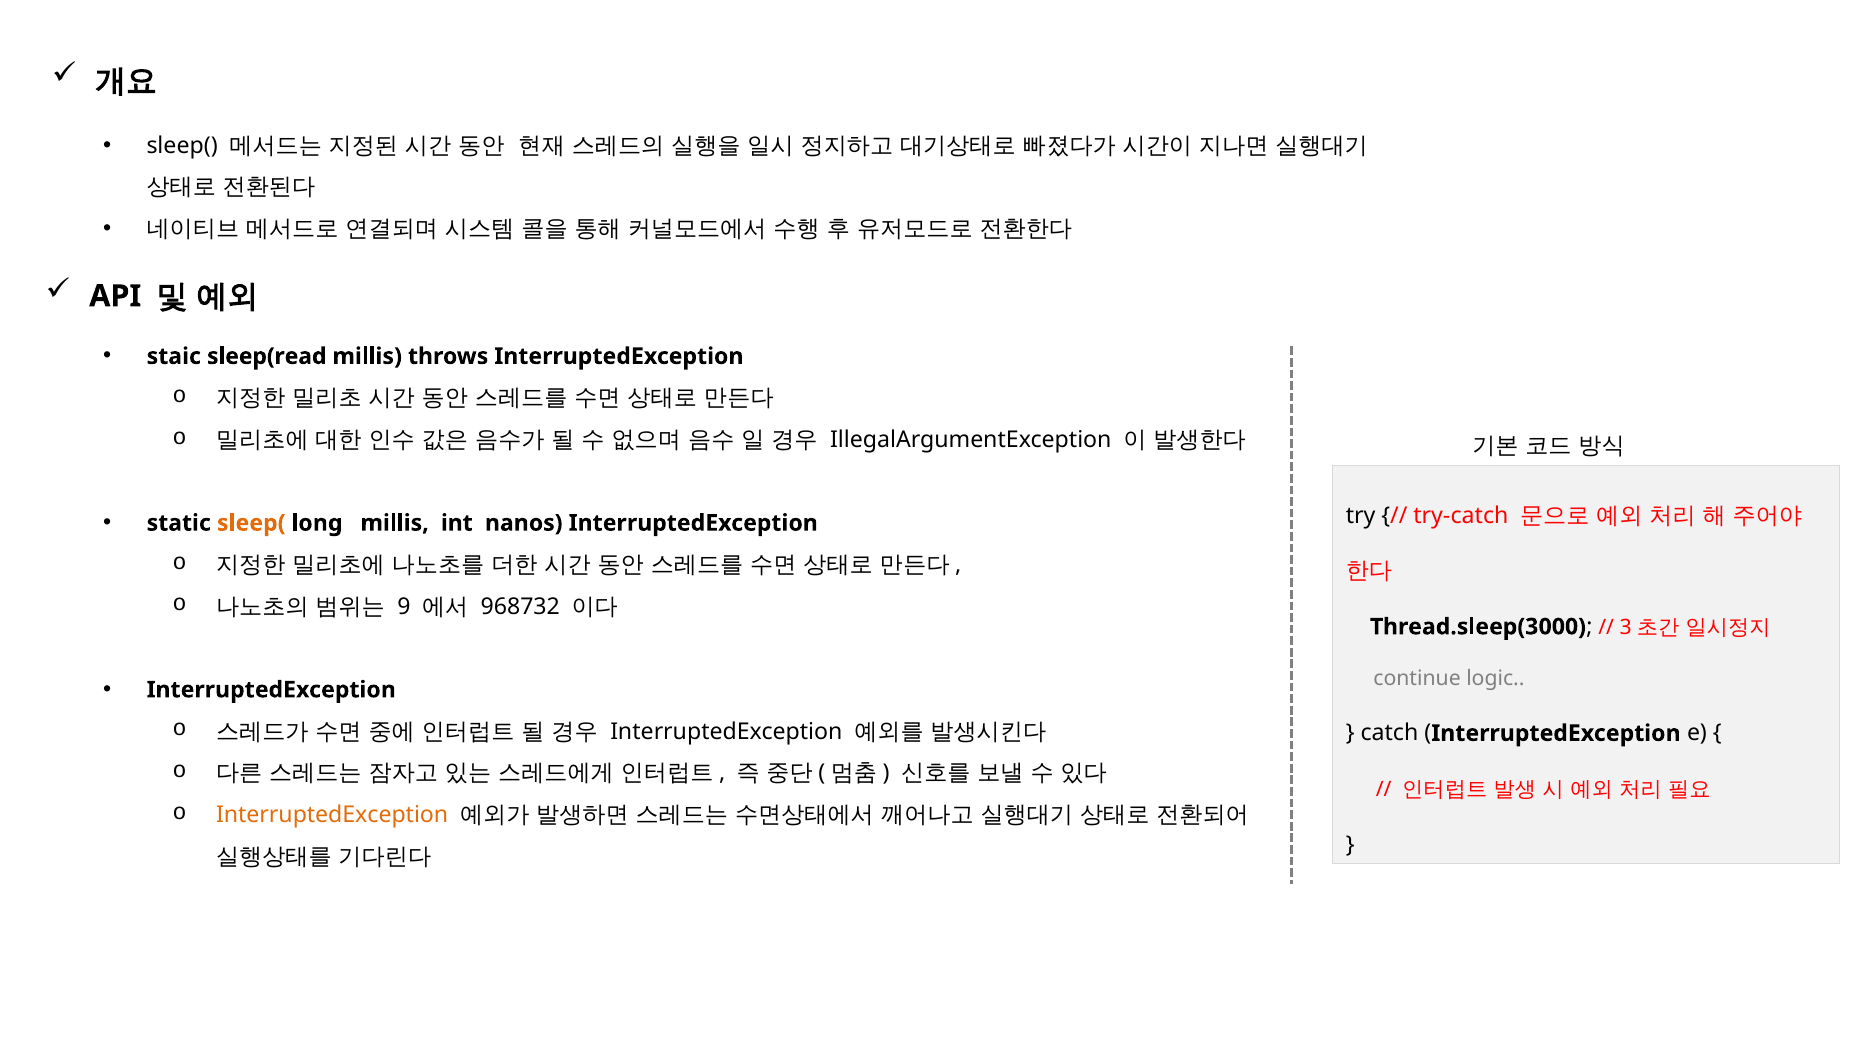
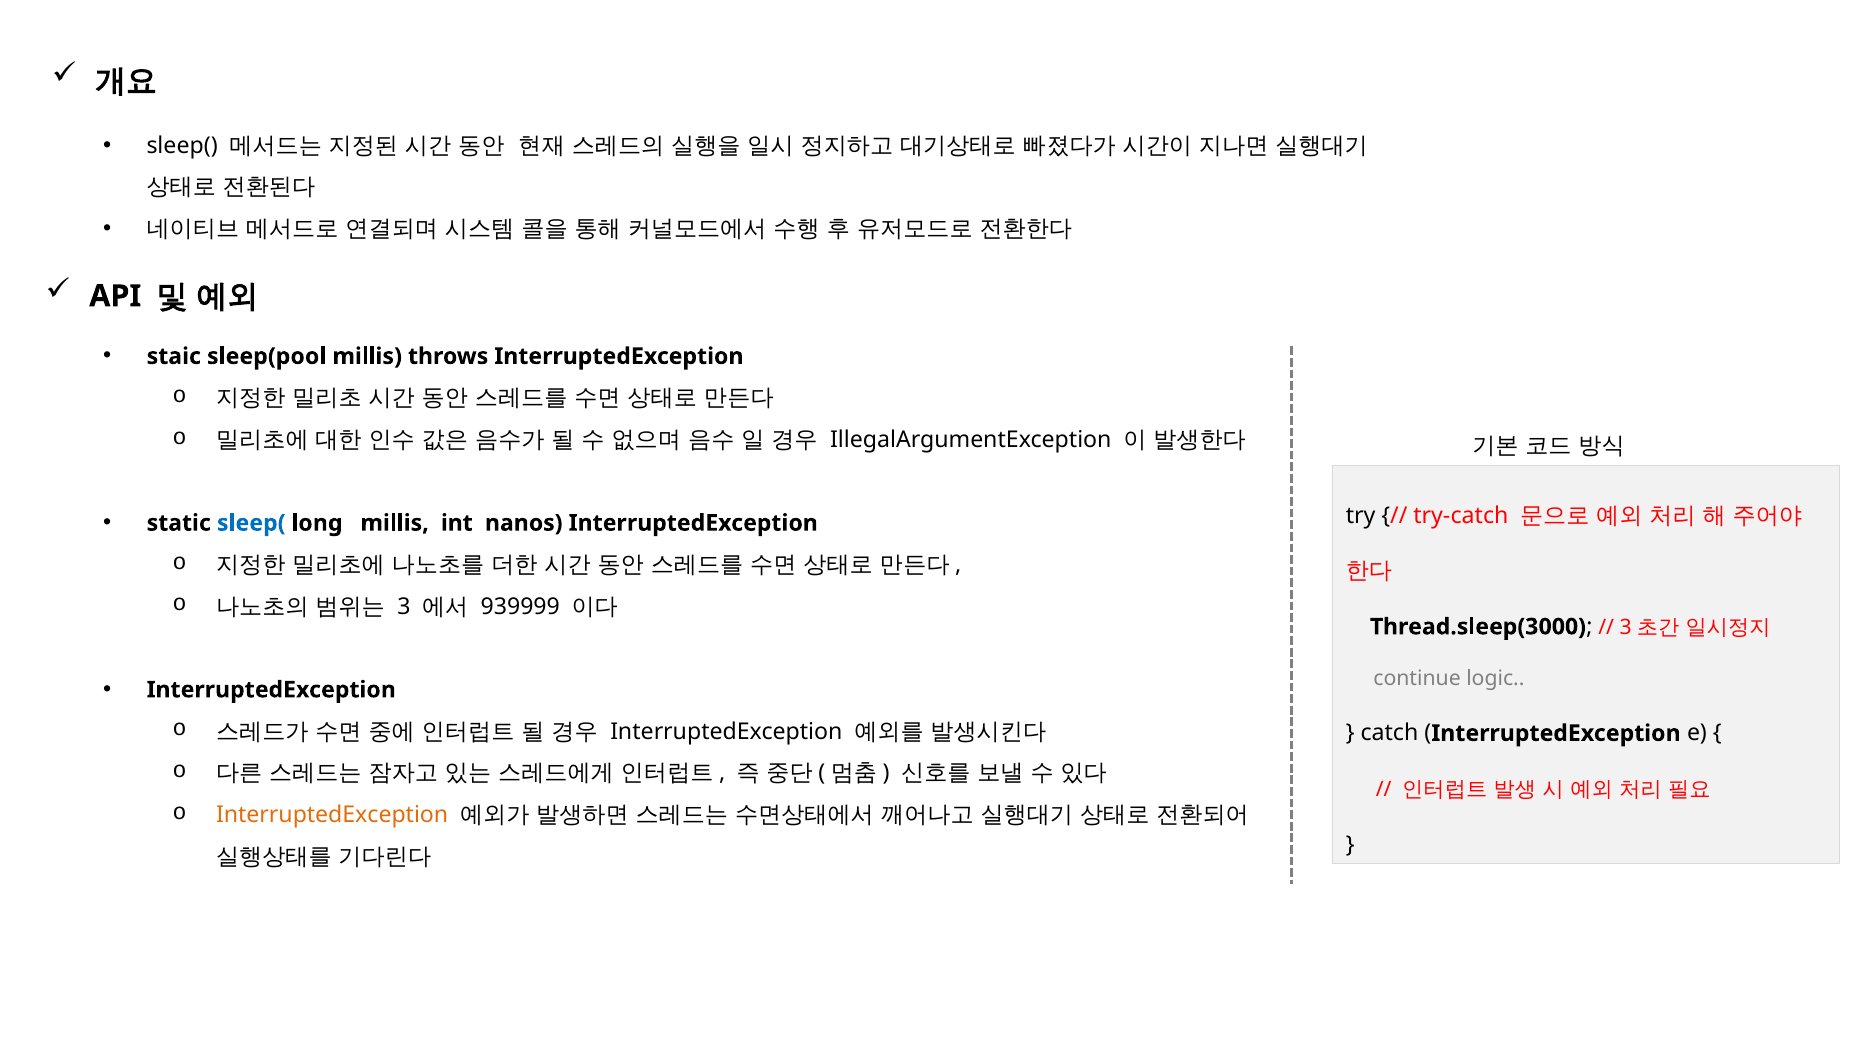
sleep(read: sleep(read -> sleep(pool (267, 356)
sleep( colour: orange -> blue (251, 523)
9: 9 -> 3 (404, 606)
968732: 968732 -> 939999 (520, 606)
